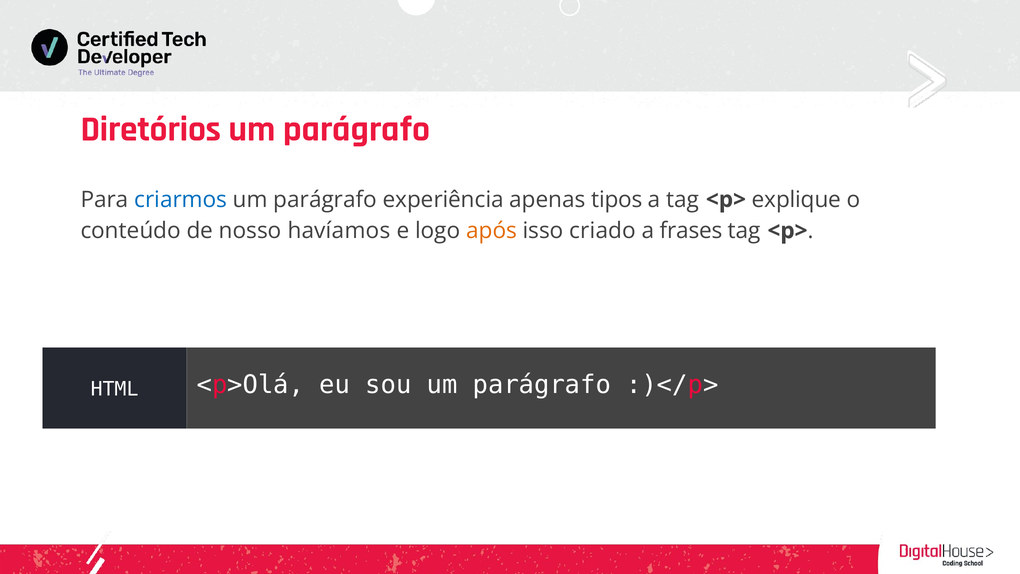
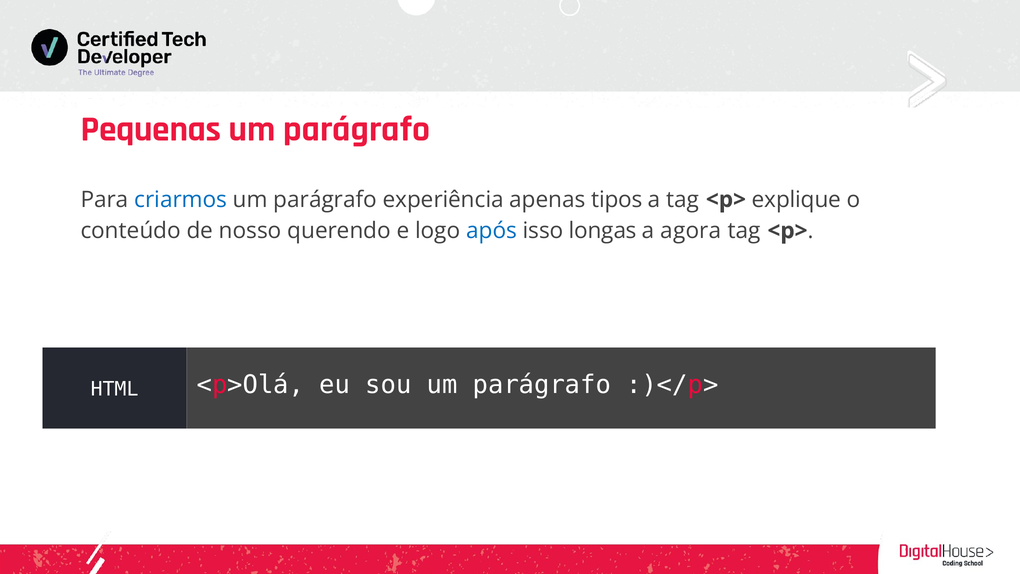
Diretórios: Diretórios -> Pequenas (151, 129)
havíamos: havíamos -> querendo (339, 231)
após colour: orange -> blue (492, 231)
criado: criado -> longas (603, 231)
frases: frases -> agora (691, 231)
